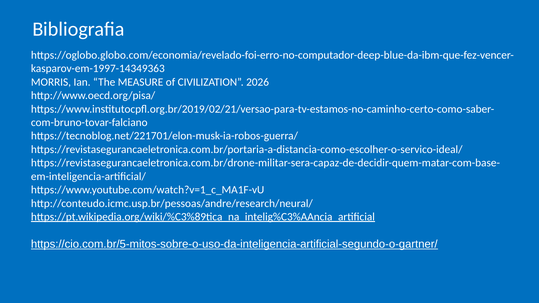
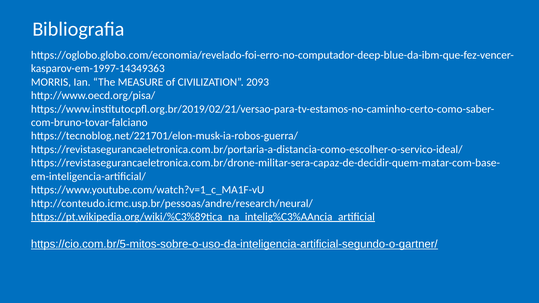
2026: 2026 -> 2093 (258, 82)
